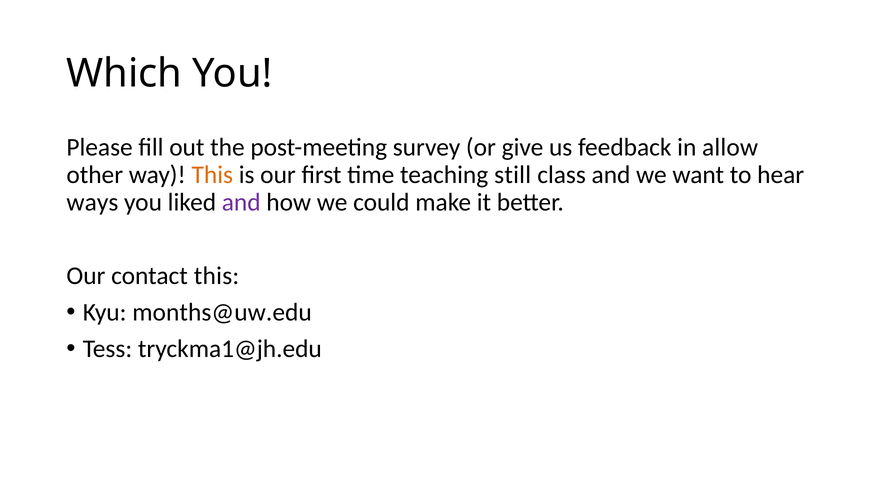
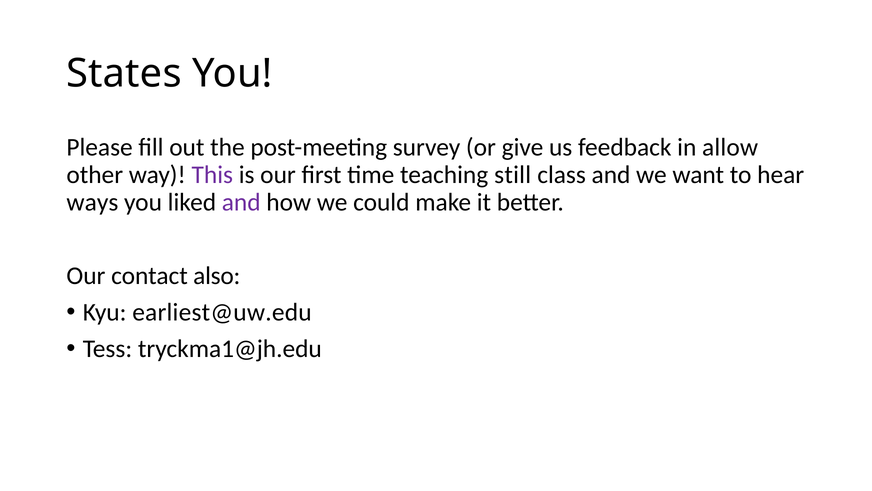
Which: Which -> States (124, 73)
This colour: orange -> purple (212, 175)
contact this: this -> also (217, 276)
months@uw.edu: months@uw.edu -> earliest@uw.edu (222, 312)
